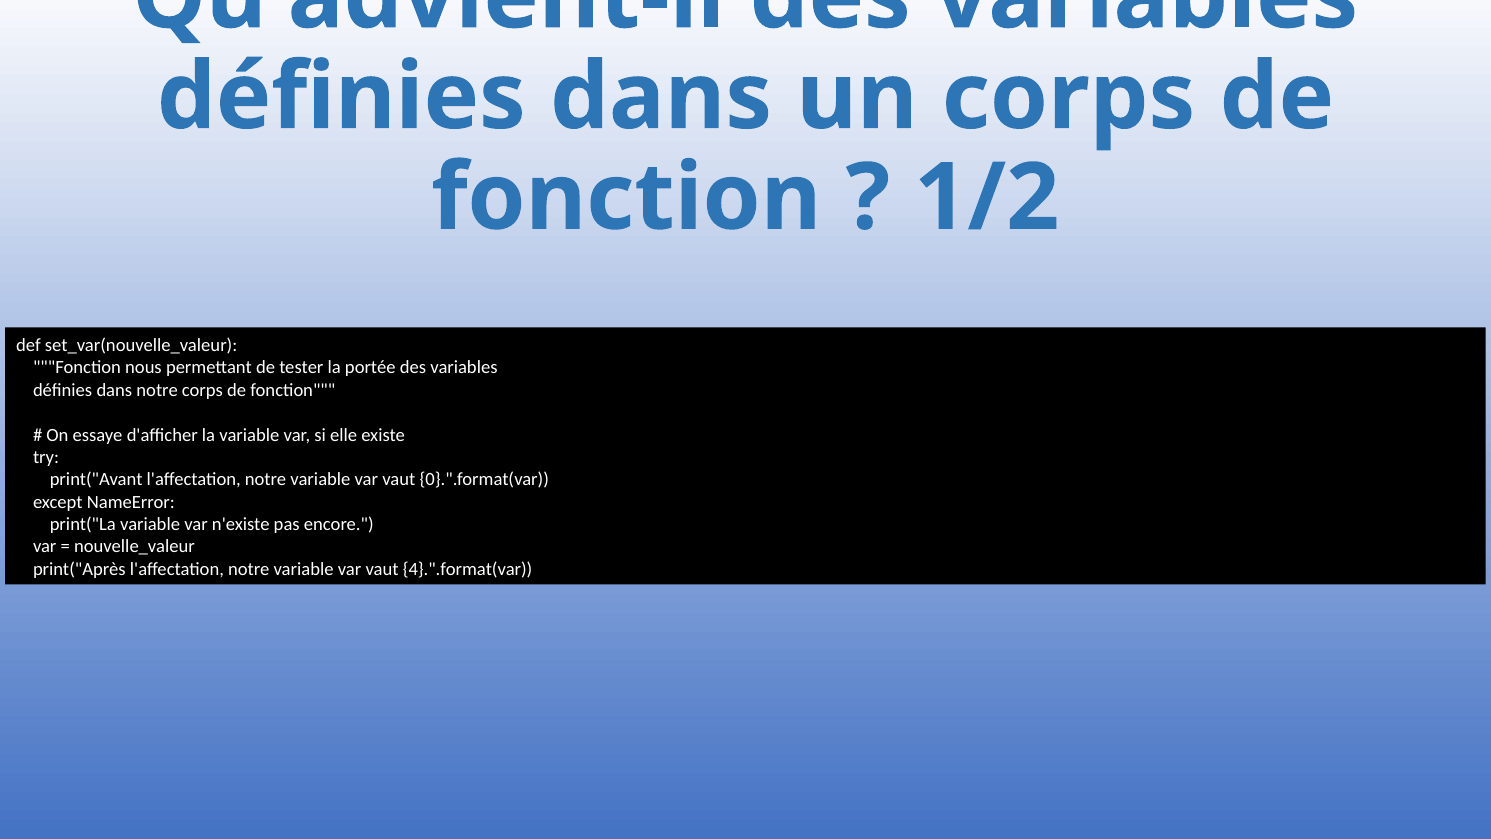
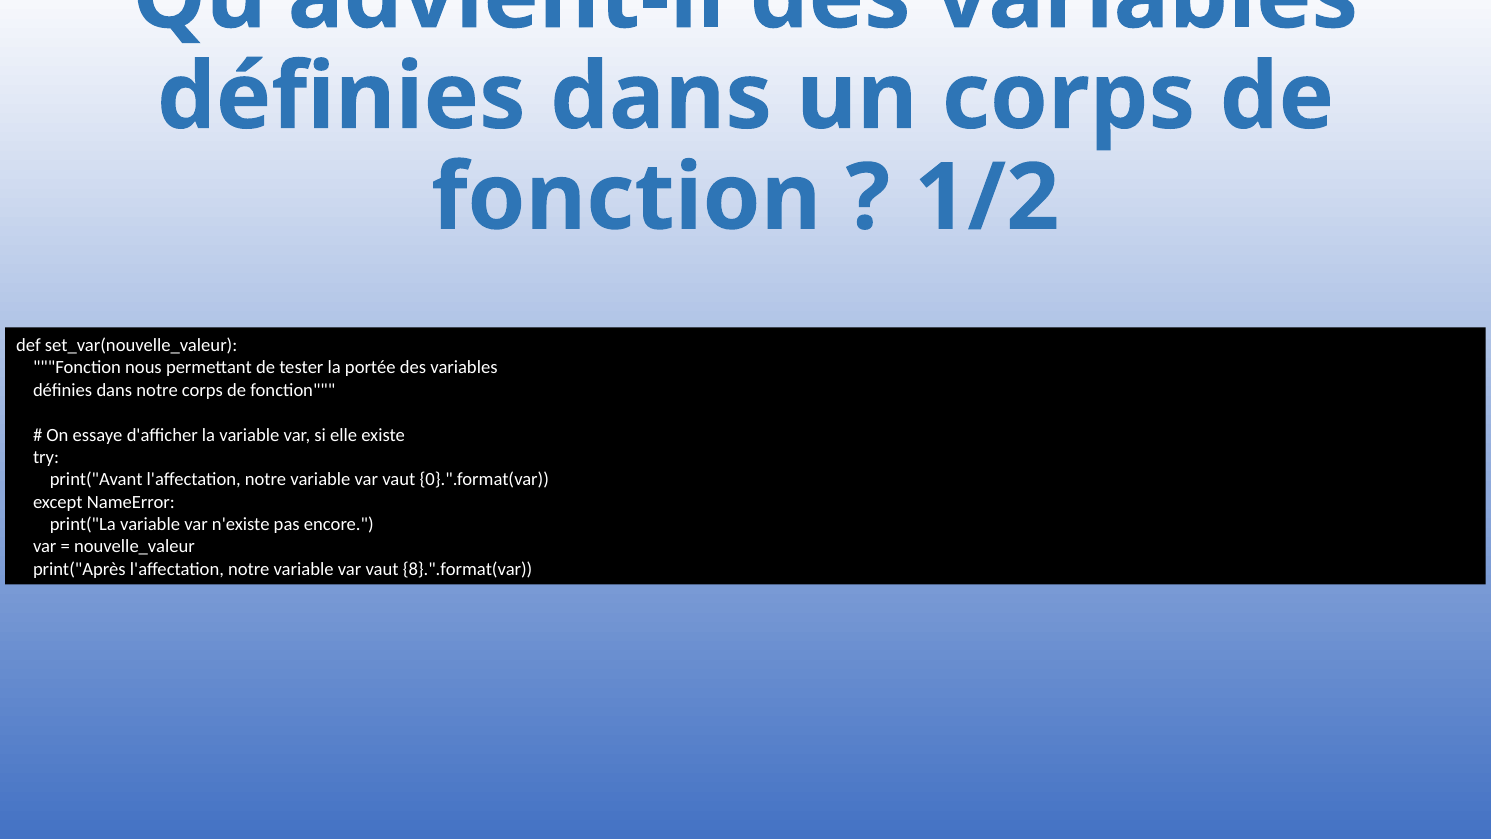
4}.".format(var: 4}.".format(var -> 8}.".format(var (468, 569)
